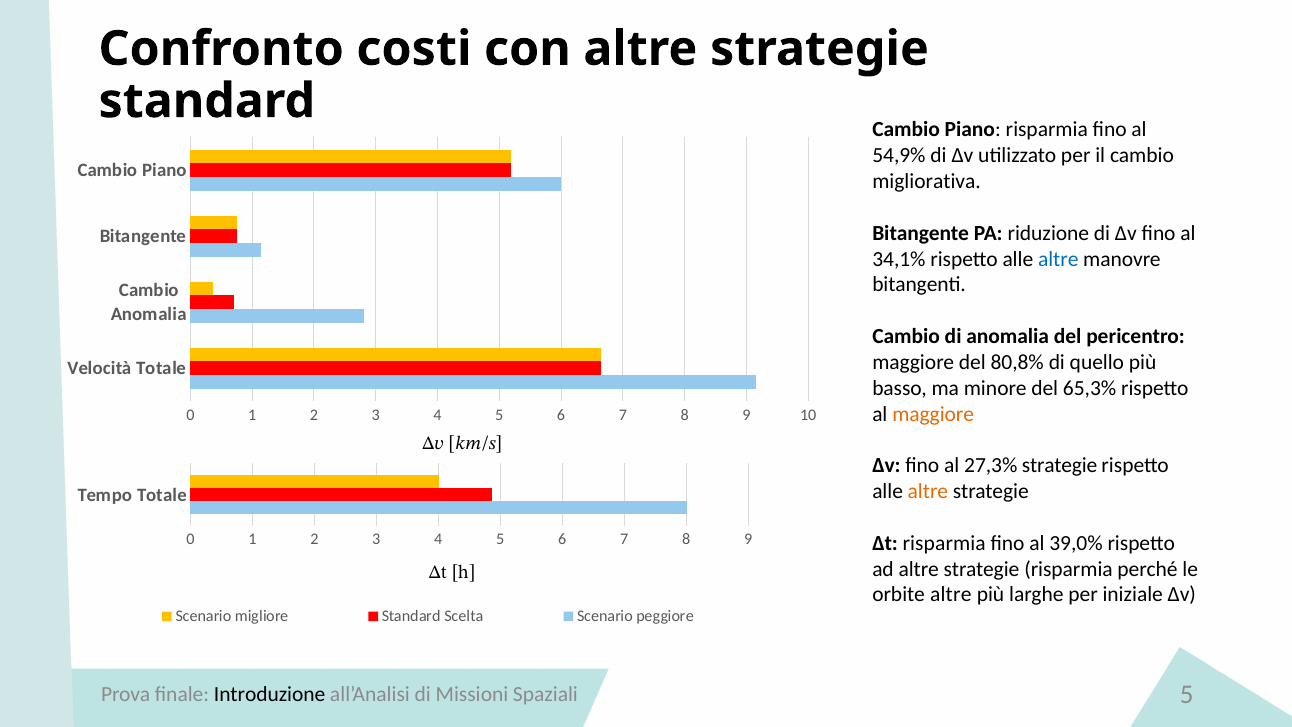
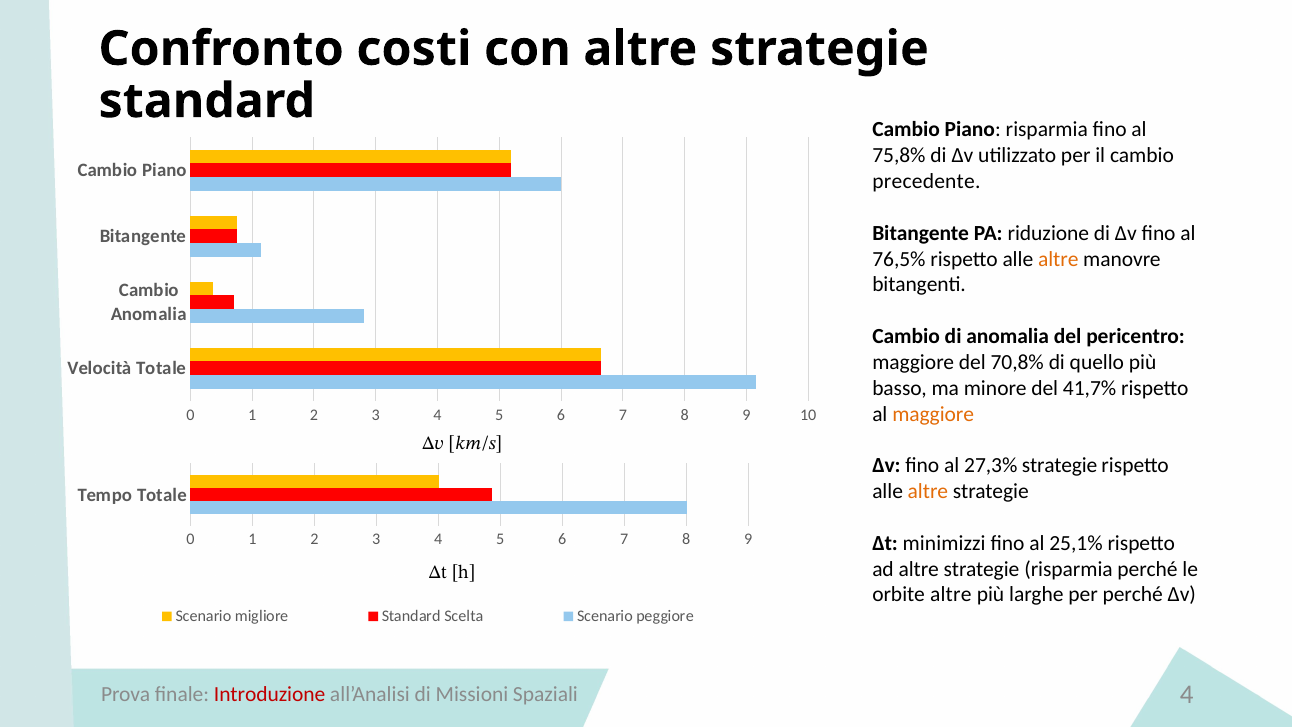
54,9%: 54,9% -> 75,8% (899, 156)
migliorativa: migliorativa -> precedente (926, 181)
34,1%: 34,1% -> 76,5% (899, 259)
altre colour: blue -> orange (1058, 259)
80,8%: 80,8% -> 70,8% (1017, 362)
65,3%: 65,3% -> 41,7% (1090, 388)
Δt risparmia: risparmia -> minimizzi (944, 543)
39,0%: 39,0% -> 25,1% (1076, 543)
per iniziale: iniziale -> perché (1133, 595)
Introduzione colour: black -> red (270, 694)
Spaziali 5: 5 -> 4 (1187, 694)
